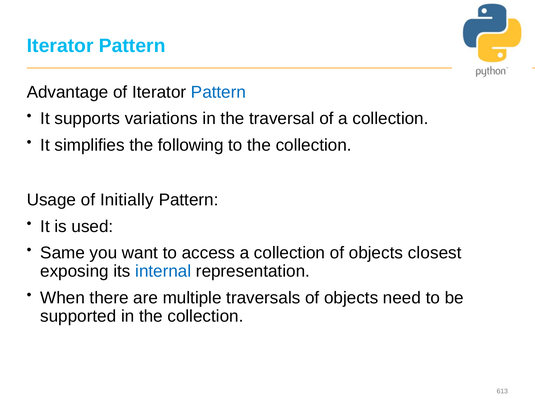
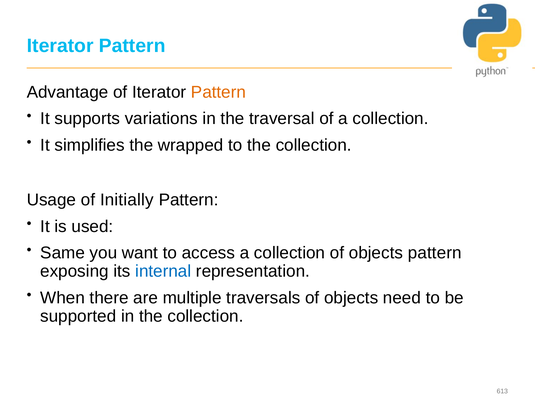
Pattern colour: blue -> orange (218, 92)
following: following -> wrapped (191, 145)
objects closest: closest -> pattern (435, 253)
